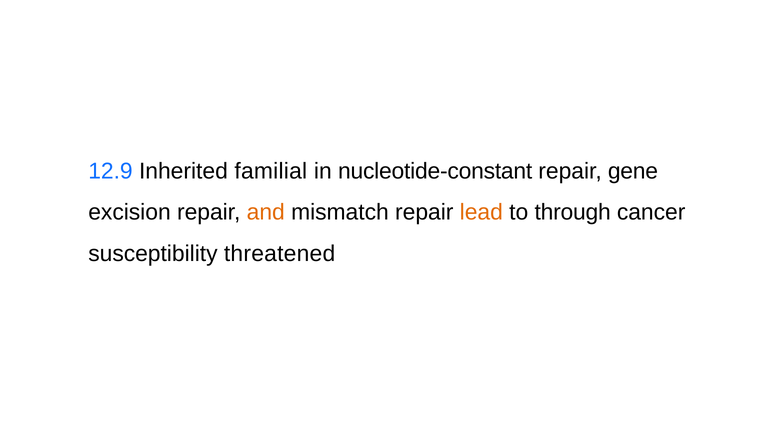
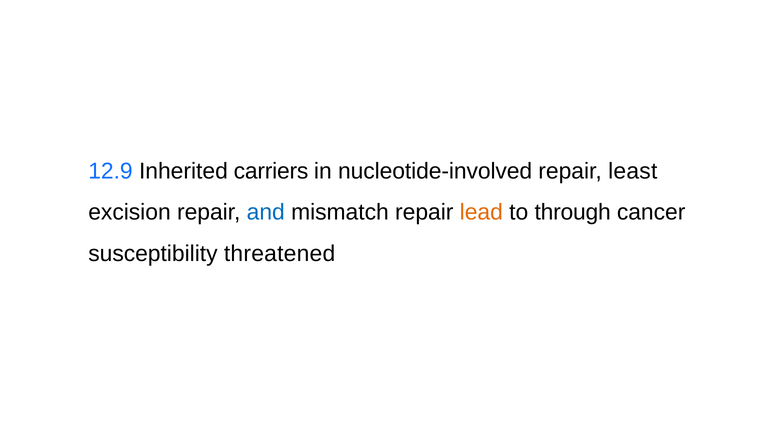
familial: familial -> carriers (271, 171)
nucleotide-constant: nucleotide-constant -> nucleotide-involved (435, 171)
gene: gene -> least (633, 171)
and colour: orange -> blue (266, 212)
